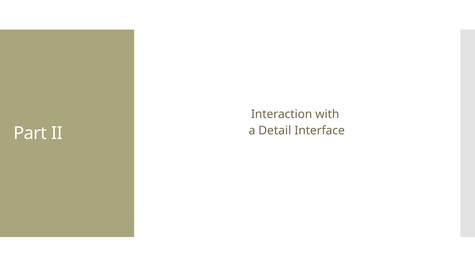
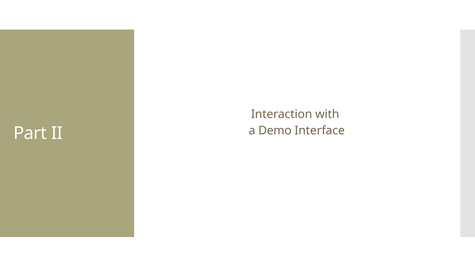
Detail: Detail -> Demo (275, 131)
